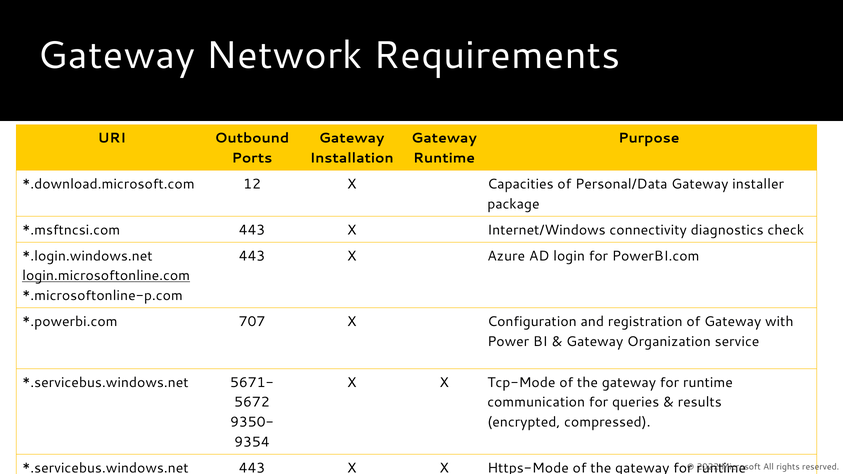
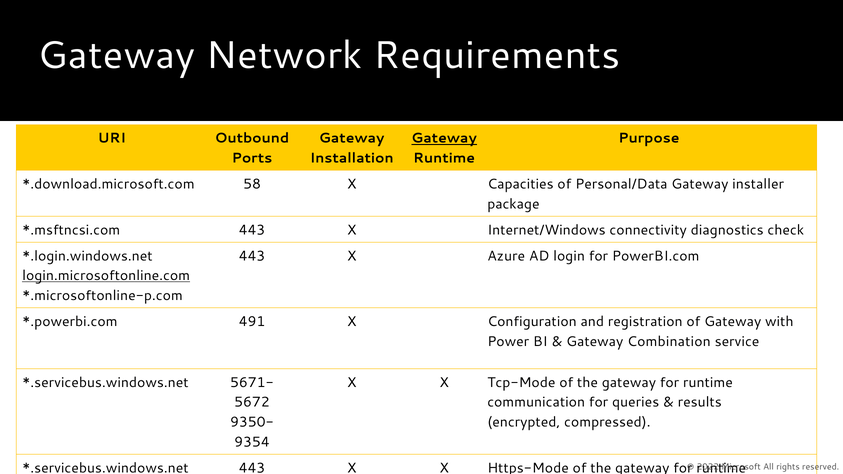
Gateway underline: none -> present (444, 138)
12: 12 -> 58 (252, 184)
707: 707 -> 491 (252, 322)
Organization: Organization -> Combination (669, 342)
